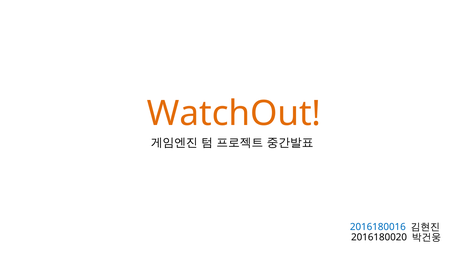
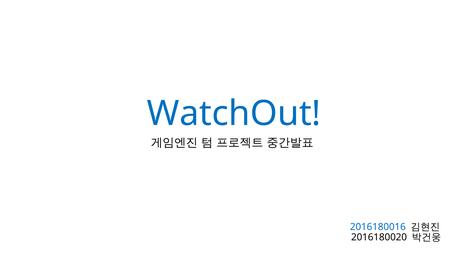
WatchOut colour: orange -> blue (234, 114)
